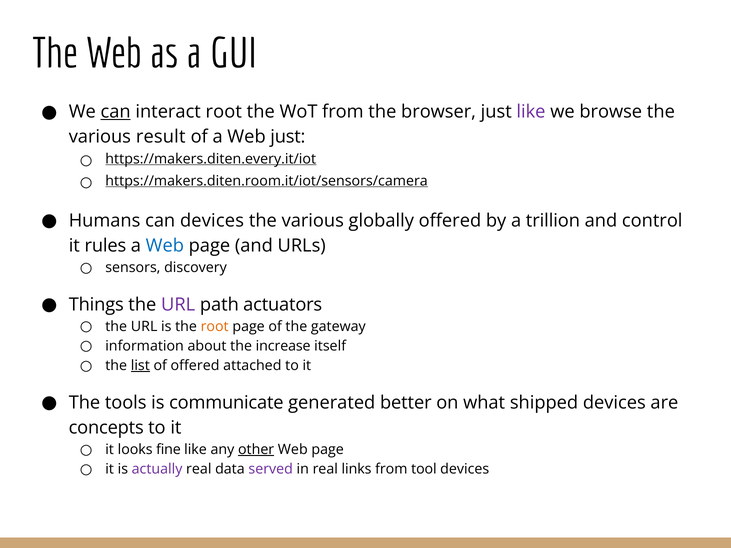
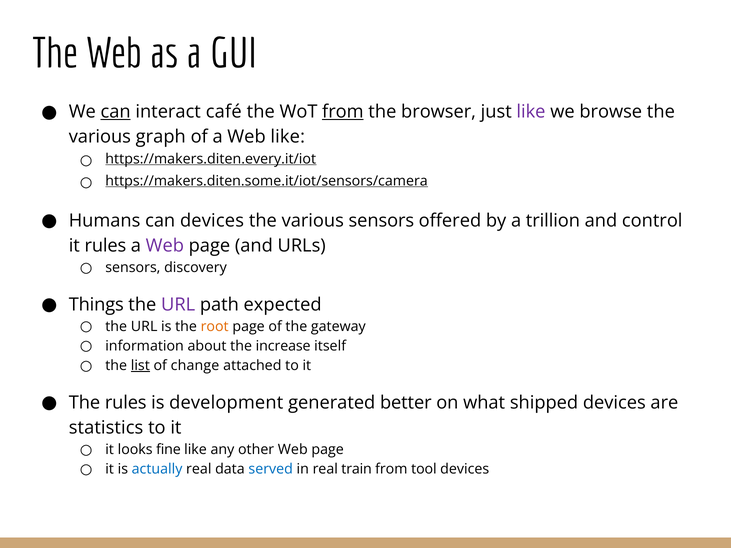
interact root: root -> café (224, 112)
from underline: none -> present (343, 112)
result: result -> graph (161, 137)
Web just: just -> like (288, 137)
https://makers.diten.room.it/iot/sensors/camera: https://makers.diten.room.it/iot/sensors/camera -> https://makers.diten.some.it/iot/sensors/camera (267, 181)
various globally: globally -> sensors (381, 221)
Web colour: blue -> purple (165, 246)
actuators: actuators -> expected (283, 305)
of offered: offered -> change (195, 366)
The tools: tools -> rules (126, 403)
communicate: communicate -> development (226, 403)
concepts: concepts -> statistics (106, 428)
other underline: present -> none (256, 450)
actually colour: purple -> blue (157, 469)
served colour: purple -> blue (271, 469)
links: links -> train (357, 469)
